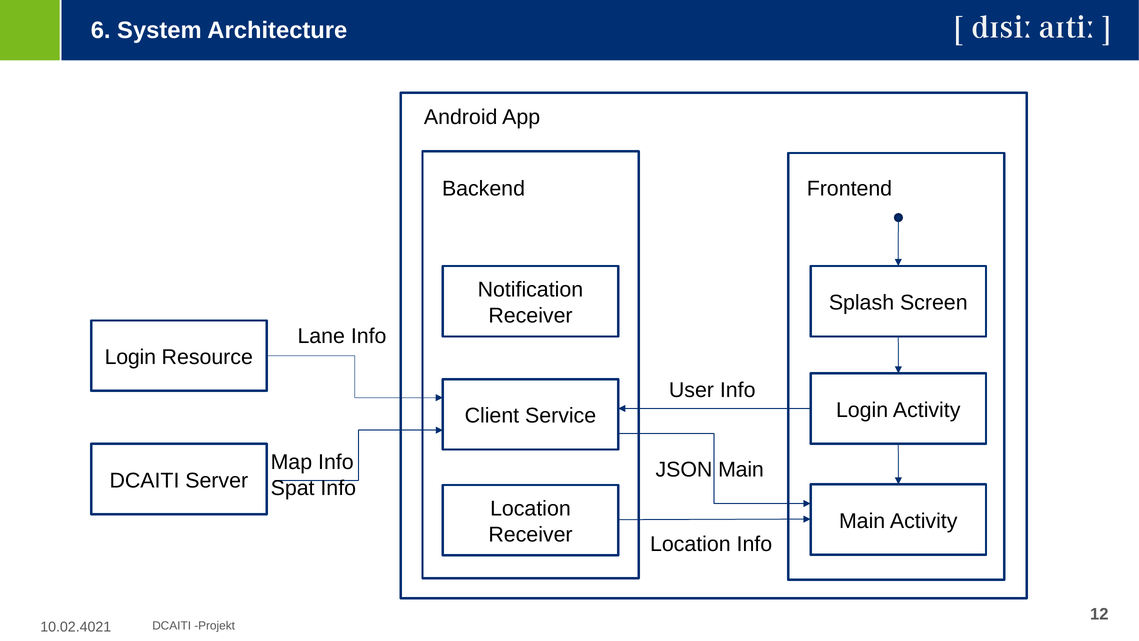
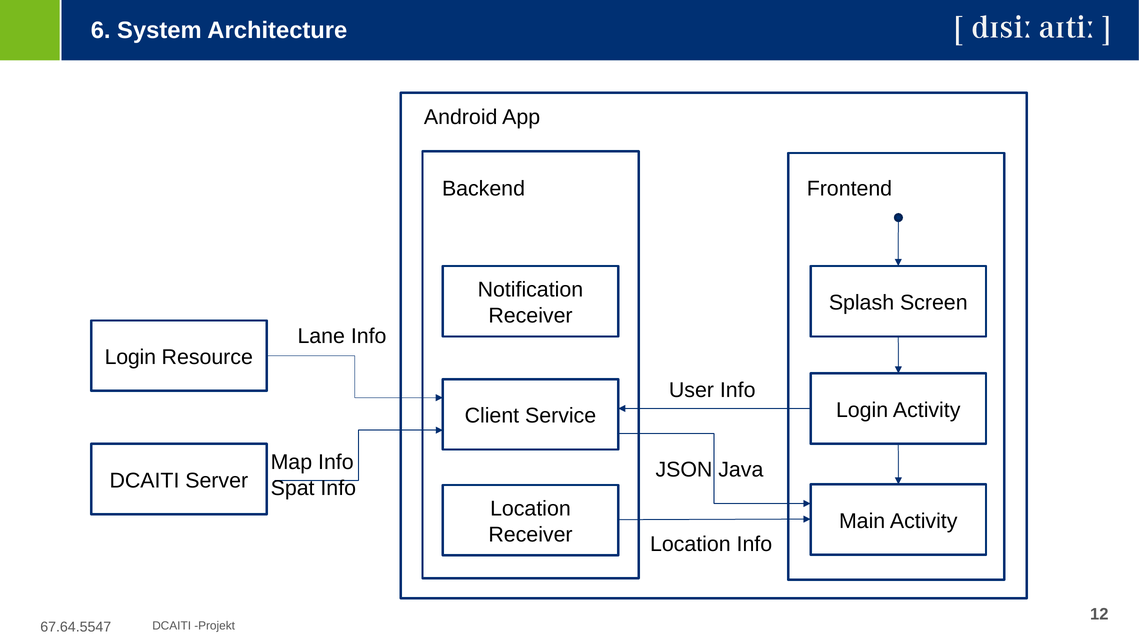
JSON Main: Main -> Java (741, 469)
10.02.4021: 10.02.4021 -> 67.64.5547 (76, 627)
